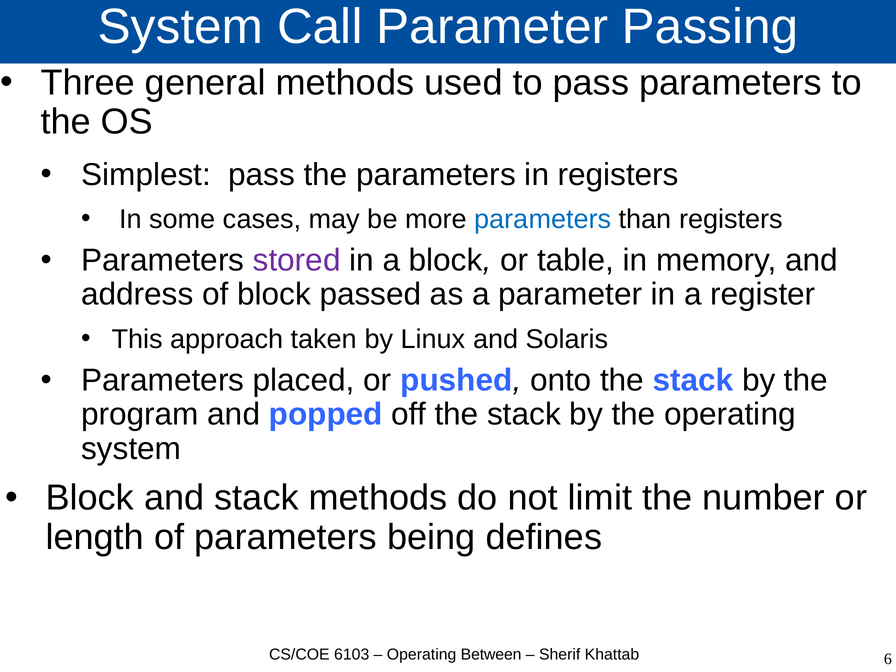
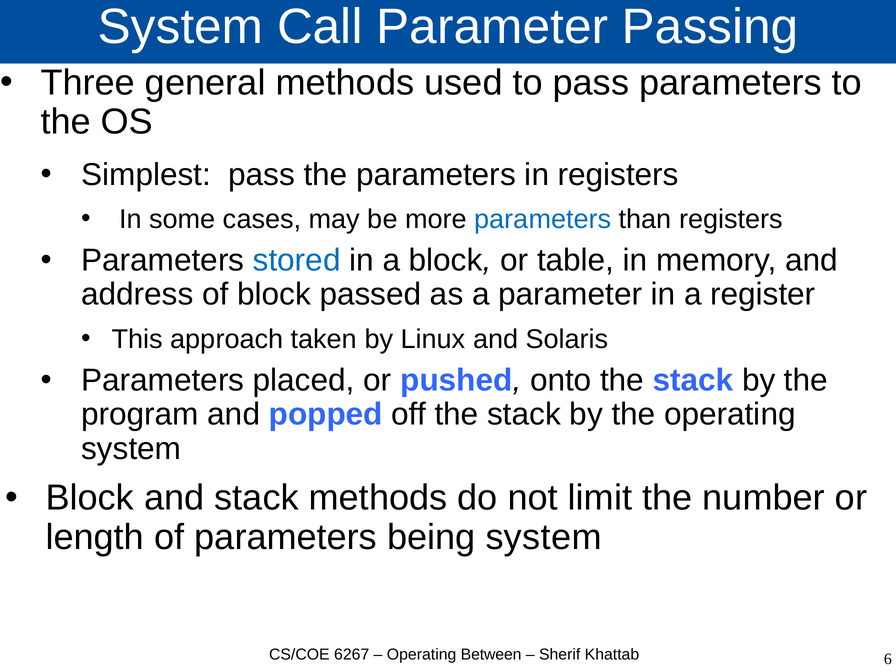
stored colour: purple -> blue (297, 260)
being defines: defines -> system (544, 537)
6103: 6103 -> 6267 (352, 655)
